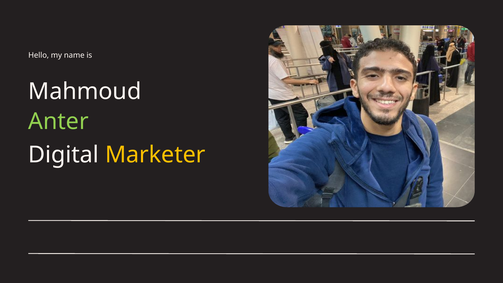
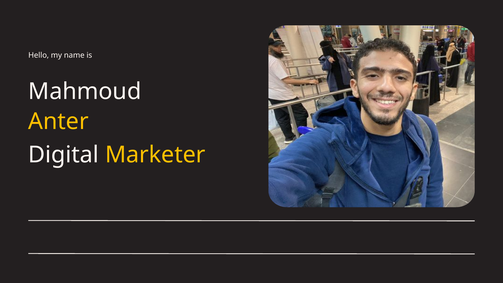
Anter colour: light green -> yellow (58, 122)
